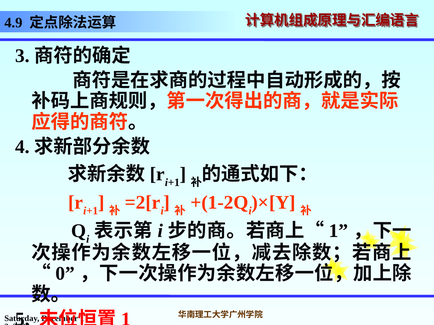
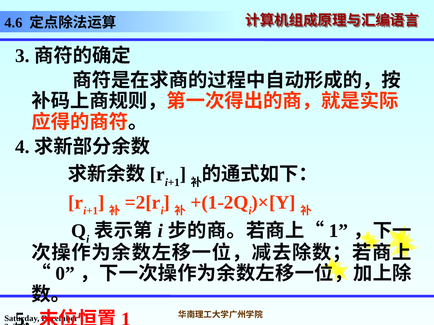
4.9: 4.9 -> 4.6 (13, 23)
